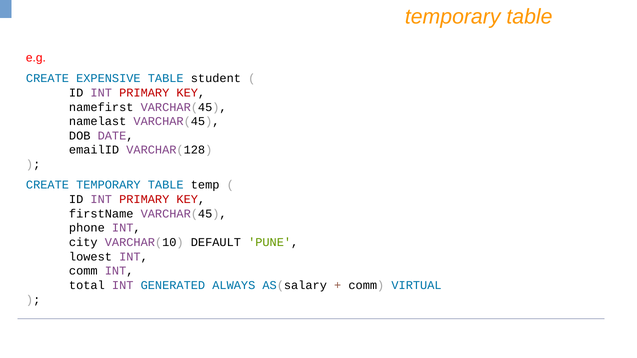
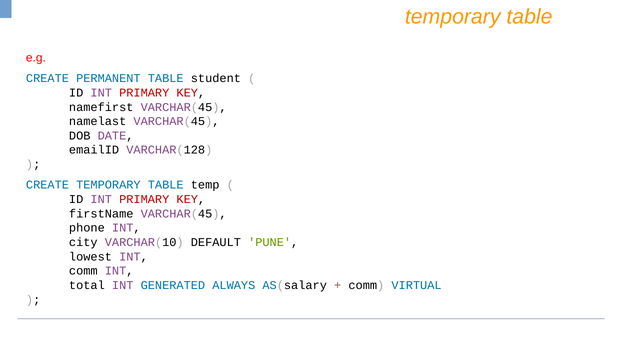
EXPENSIVE: EXPENSIVE -> PERMANENT (108, 78)
